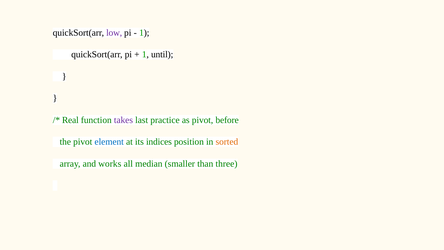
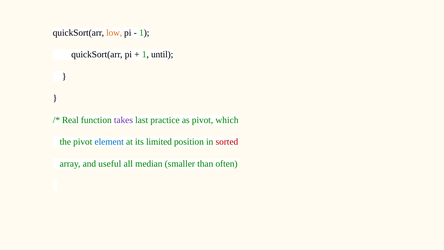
low colour: purple -> orange (114, 33)
before: before -> which (227, 120)
indices: indices -> limited (159, 142)
sorted colour: orange -> red (227, 142)
works: works -> useful (110, 164)
three: three -> often (227, 164)
